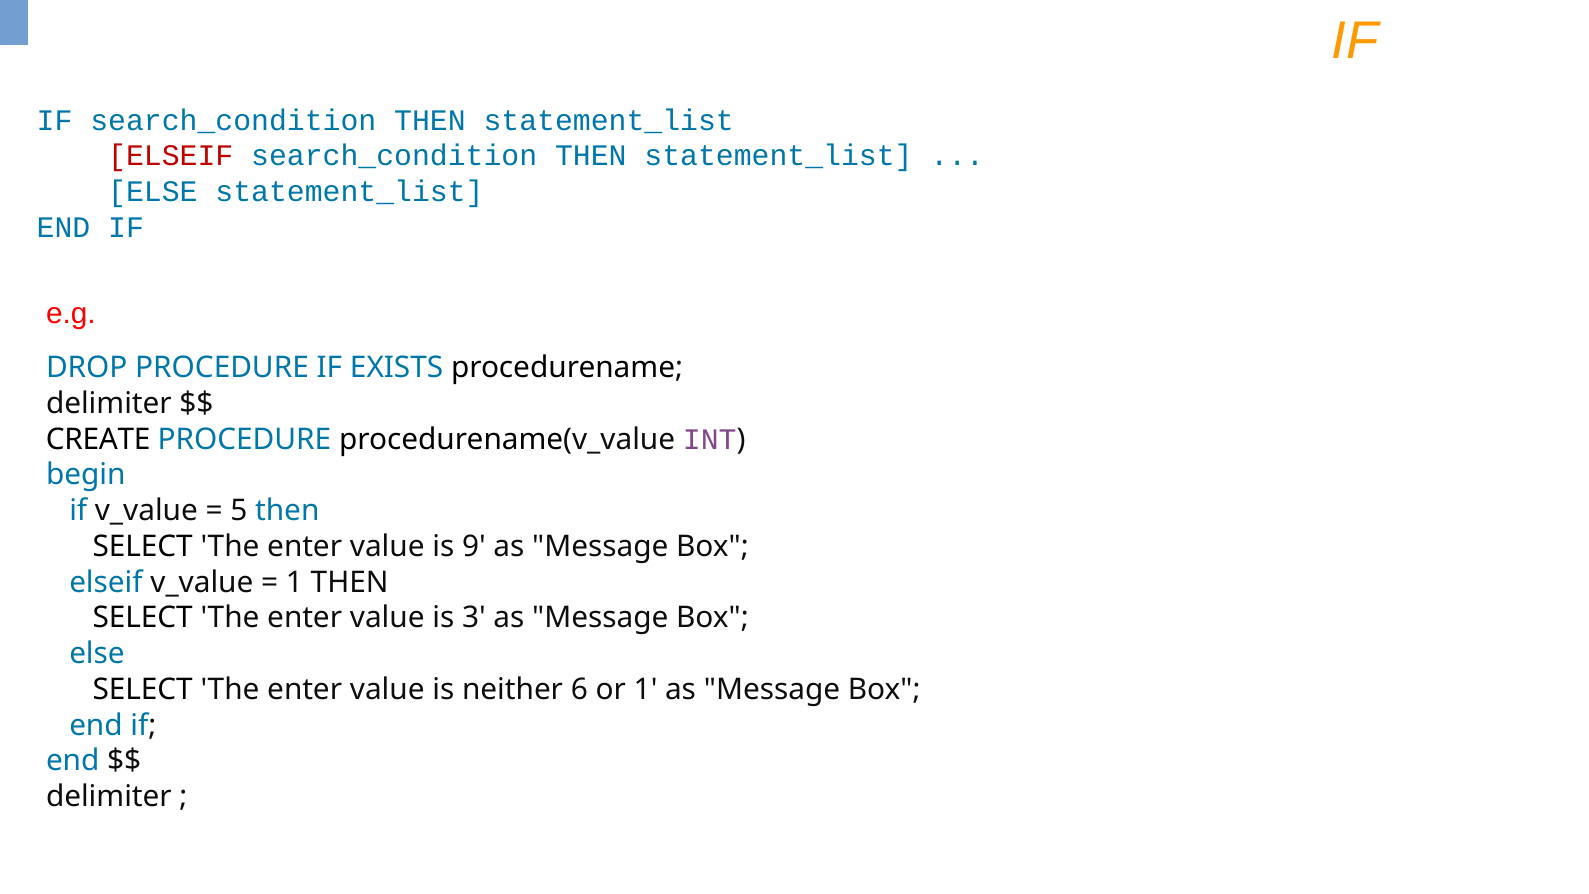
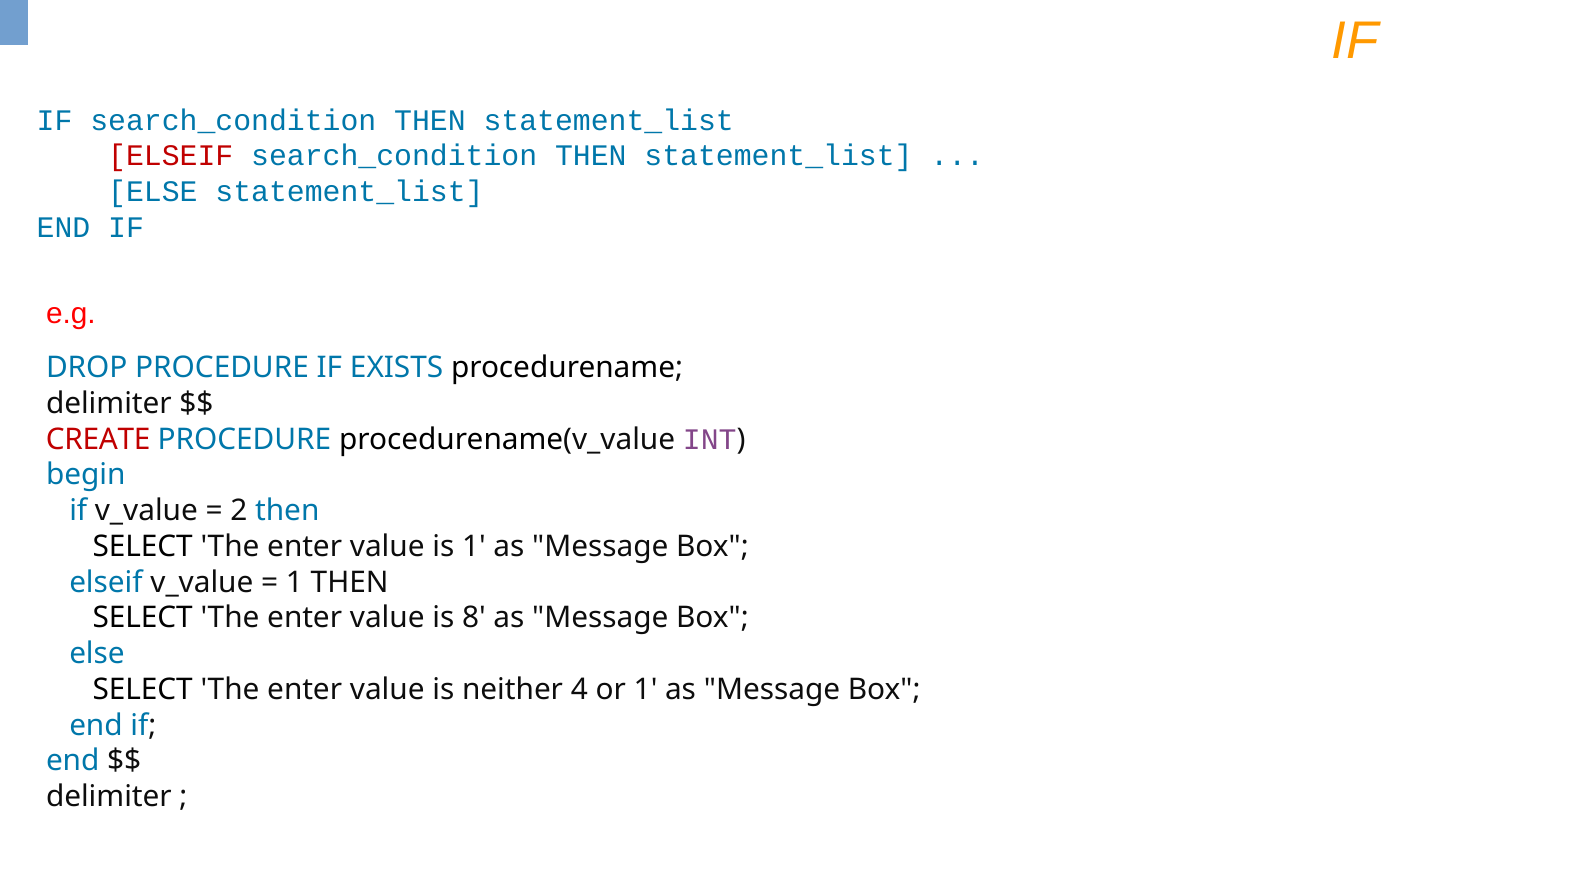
CREATE colour: black -> red (98, 439)
5: 5 -> 2 (239, 511)
is 9: 9 -> 1 (474, 546)
3: 3 -> 8 (474, 618)
6: 6 -> 4 (579, 689)
